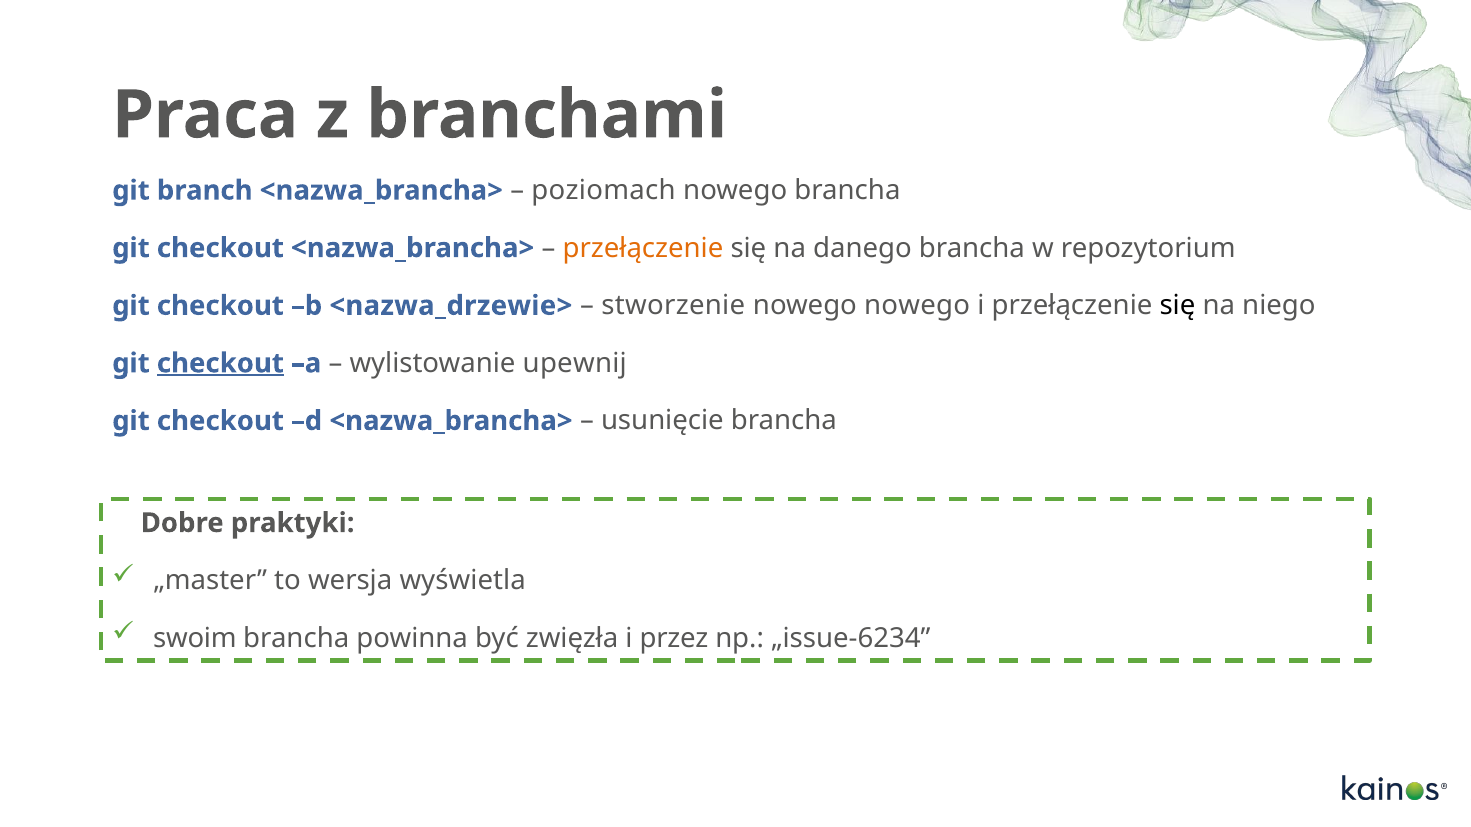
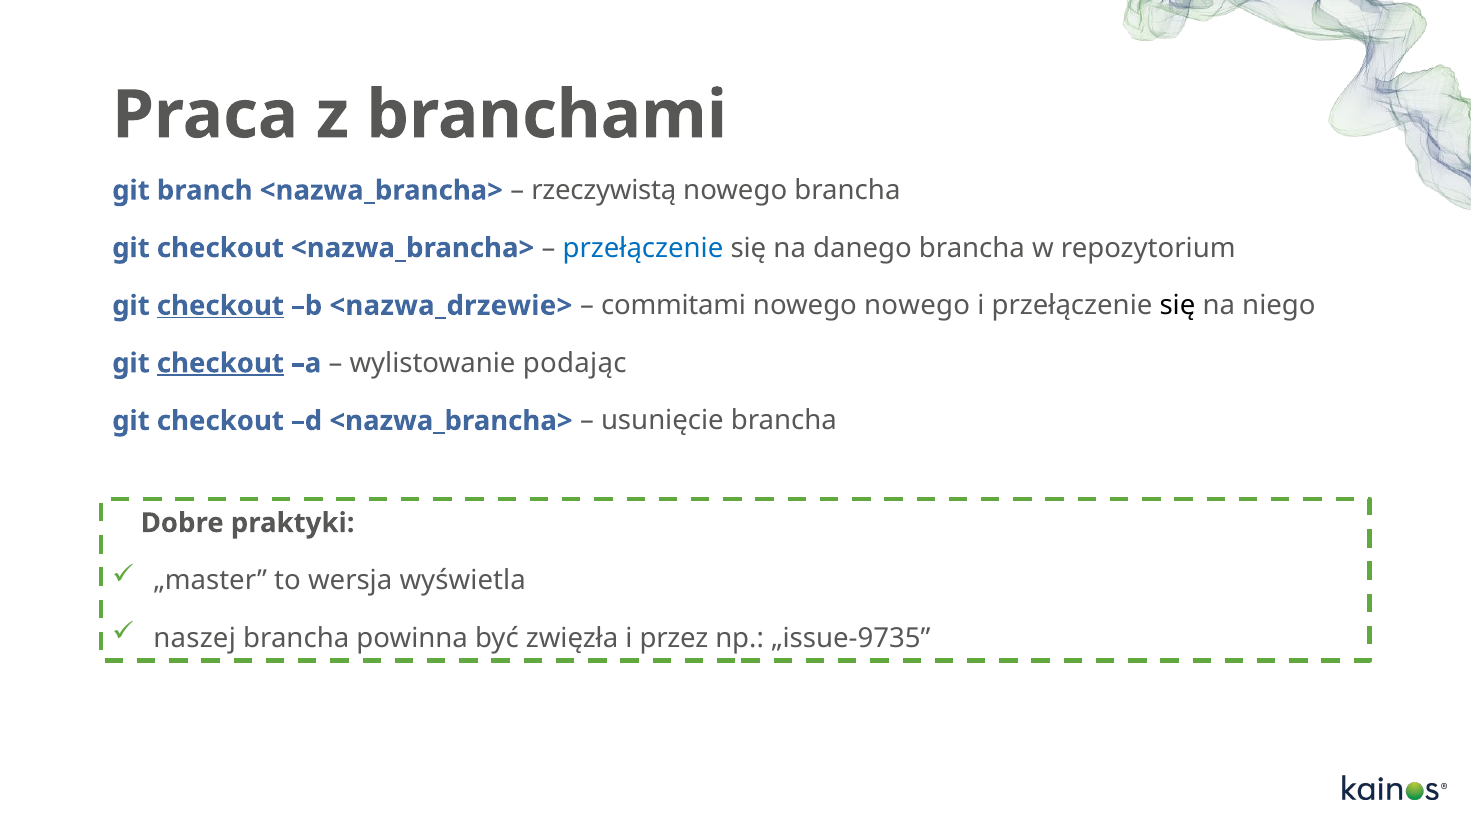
poziomach: poziomach -> rzeczywistą (604, 191)
przełączenie colour: orange -> blue (643, 248)
checkout underline: none -> present (220, 306)
stworzenie: stworzenie -> commitami (674, 306)
upewnij: upewnij -> podając (575, 363)
swoim: swoim -> naszej (195, 639)
„issue-6234: „issue-6234 -> „issue-9735 (851, 639)
